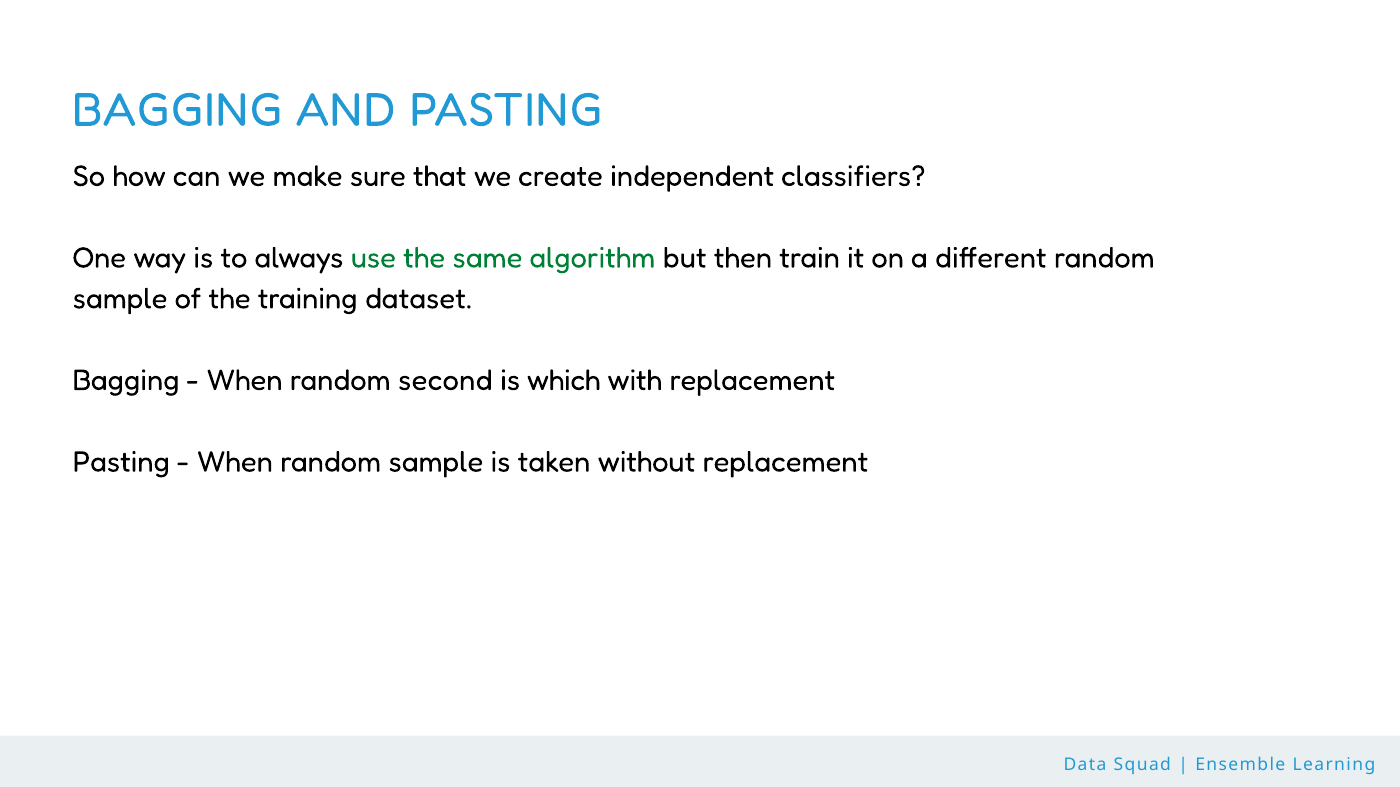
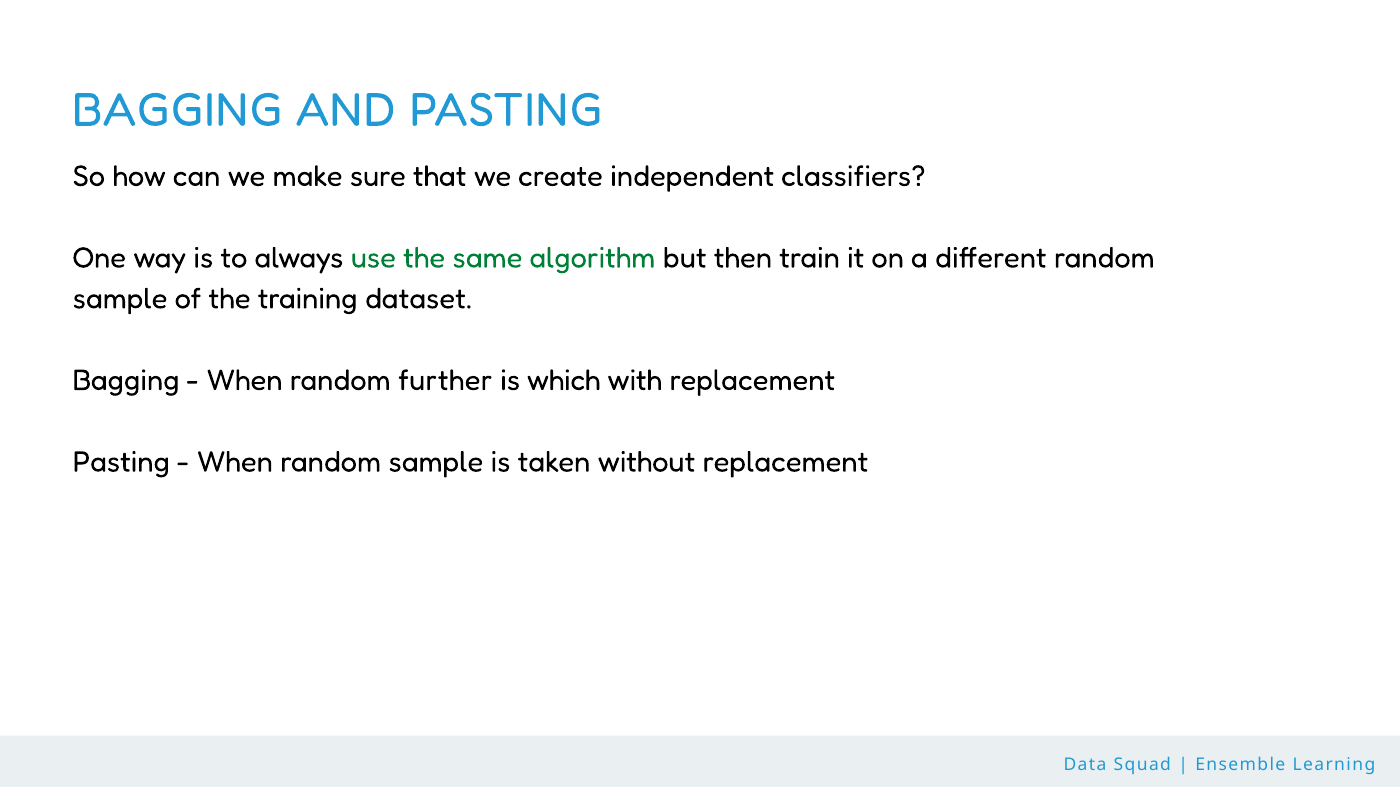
second: second -> further (445, 380)
